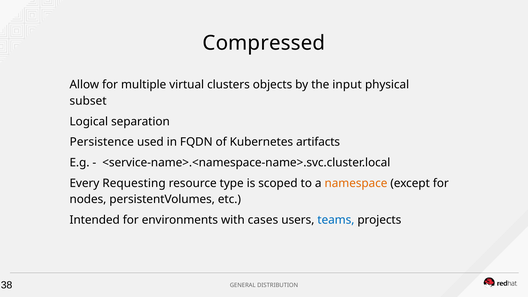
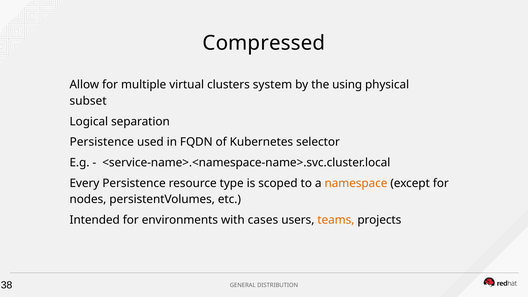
objects: objects -> system (272, 85)
input: input -> using (347, 85)
artifacts: artifacts -> selector (318, 142)
Every Requesting: Requesting -> Persistence (134, 183)
teams colour: blue -> orange (336, 220)
